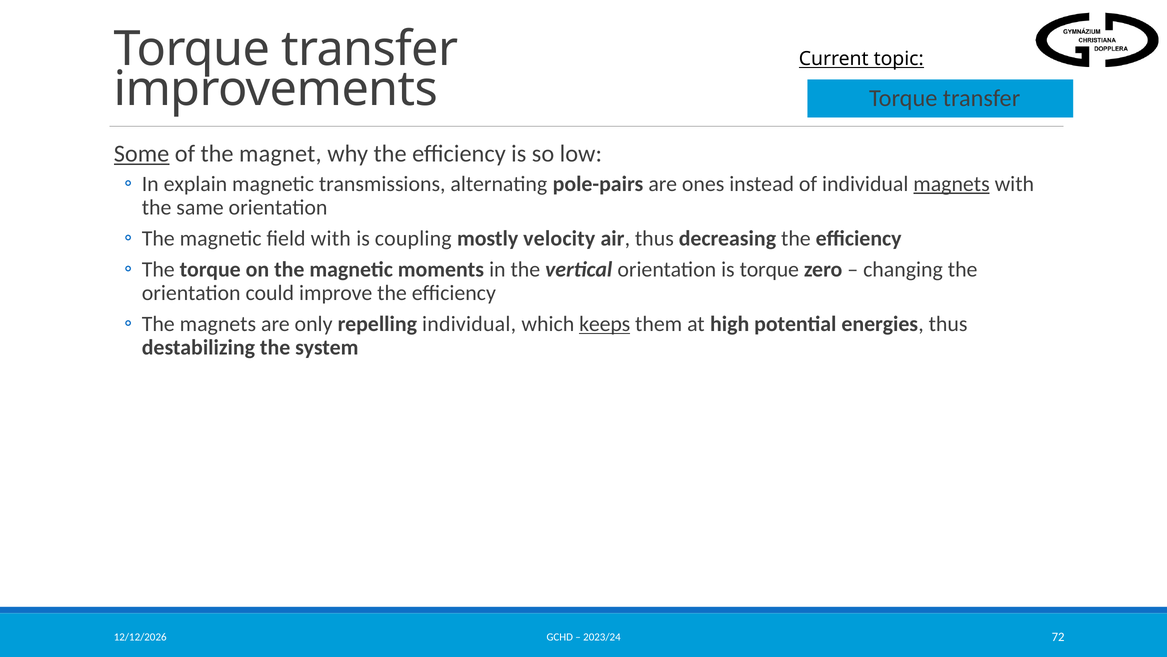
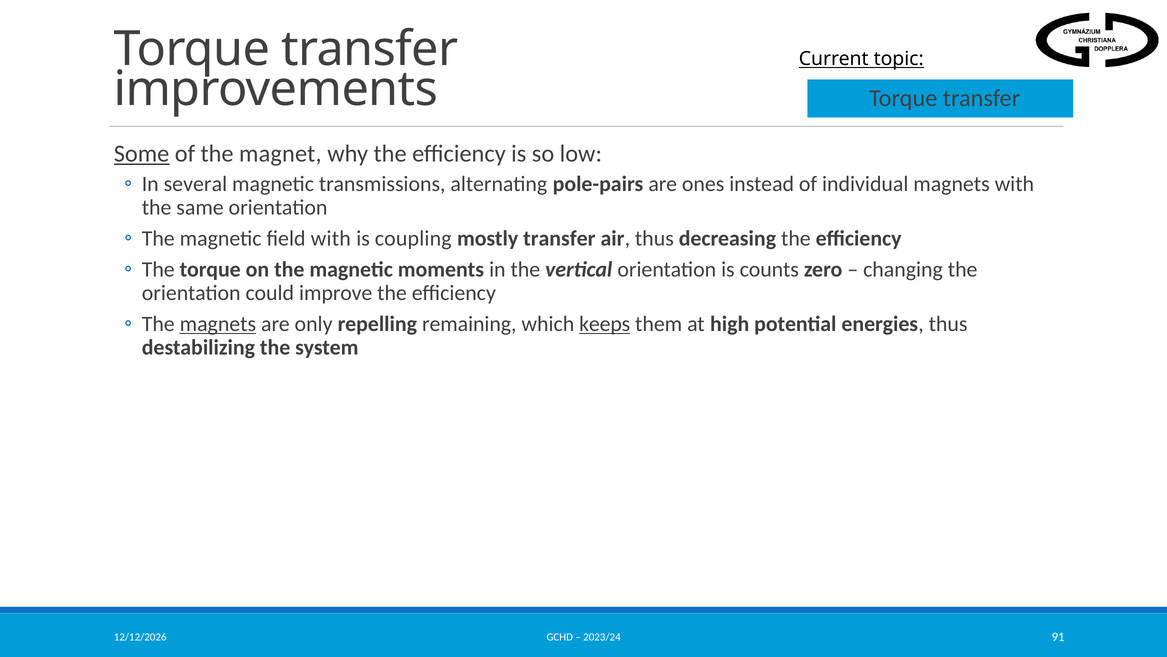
explain: explain -> several (195, 184)
magnets underline: present -> none (952, 184)
mostly velocity: velocity -> transfer (559, 238)
is torque: torque -> counts (769, 269)
magnets underline: none -> present (218, 324)
repelling individual: individual -> remaining (469, 324)
72: 72 -> 91 (1058, 637)
